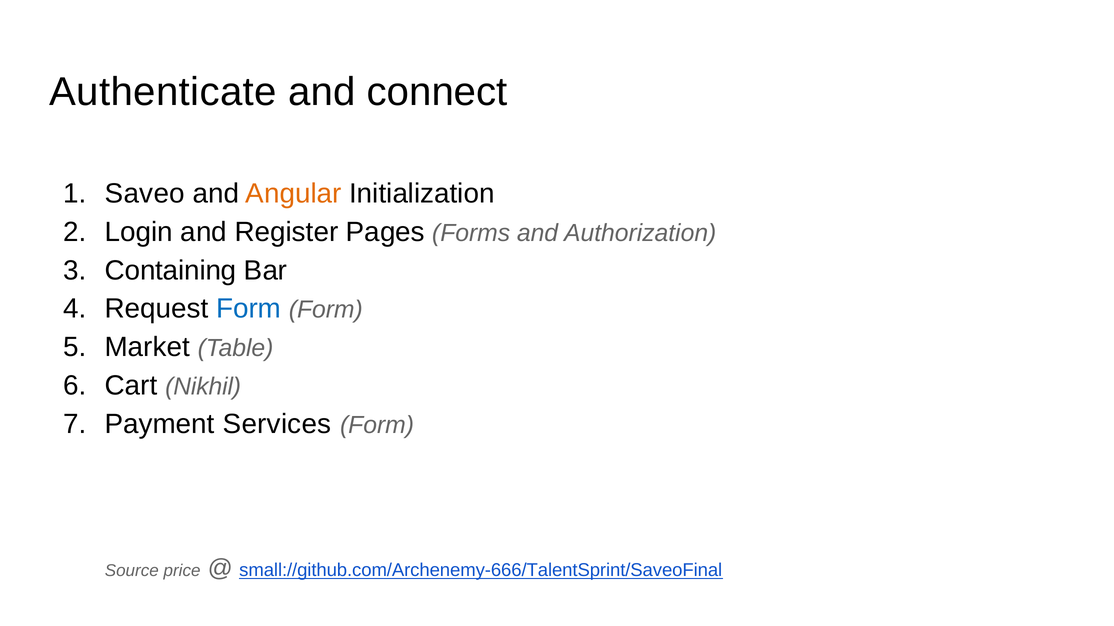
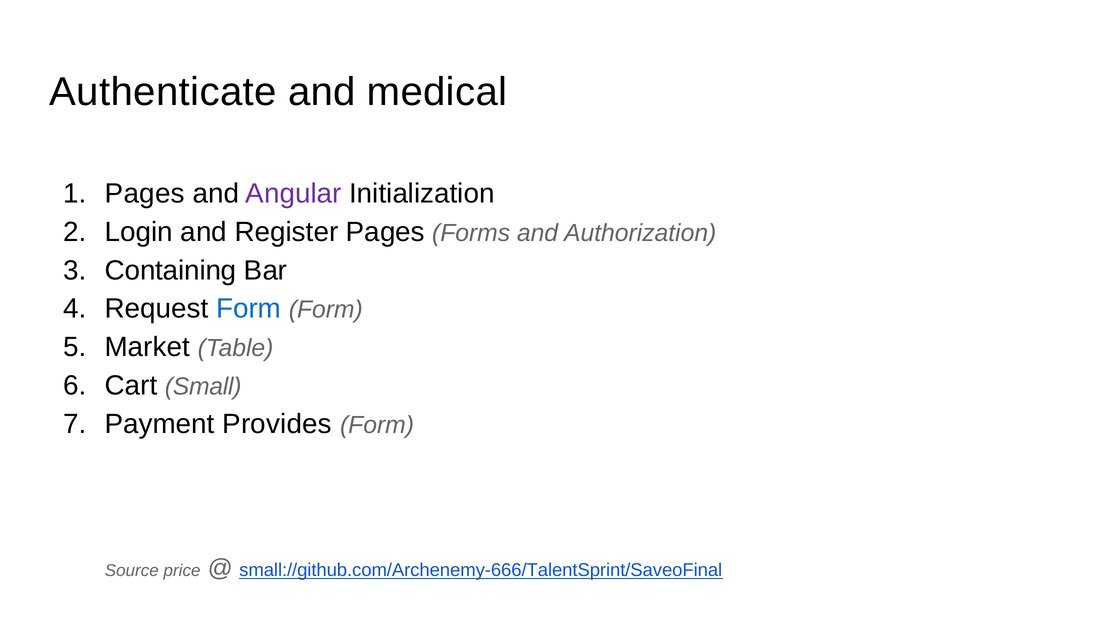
connect: connect -> medical (437, 92)
Saveo: Saveo -> Pages (145, 194)
Angular colour: orange -> purple (294, 194)
Nikhil: Nikhil -> Small (203, 387)
Services: Services -> Provides (277, 424)
